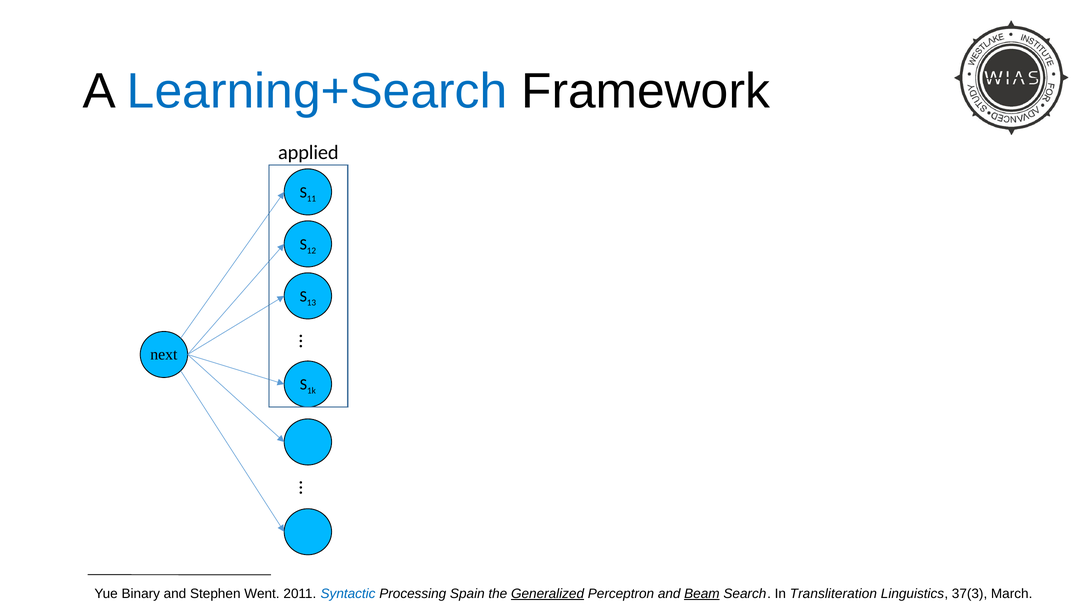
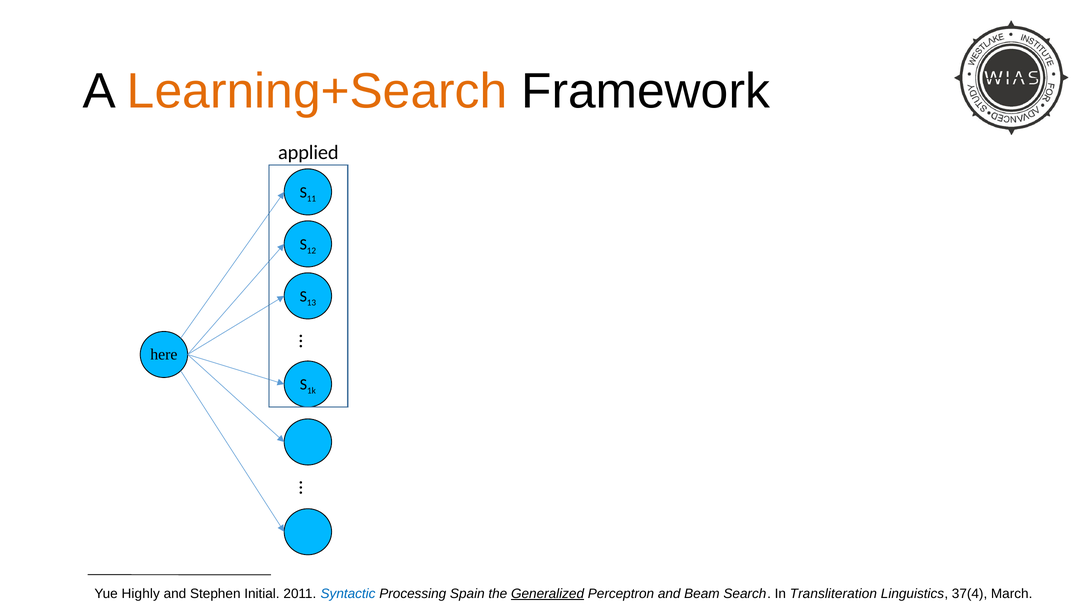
Learning+Search colour: blue -> orange (317, 91)
next: next -> here (164, 354)
Binary: Binary -> Highly (141, 594)
Went: Went -> Initial (262, 594)
Beam underline: present -> none (702, 594)
37(3: 37(3 -> 37(4 (970, 594)
